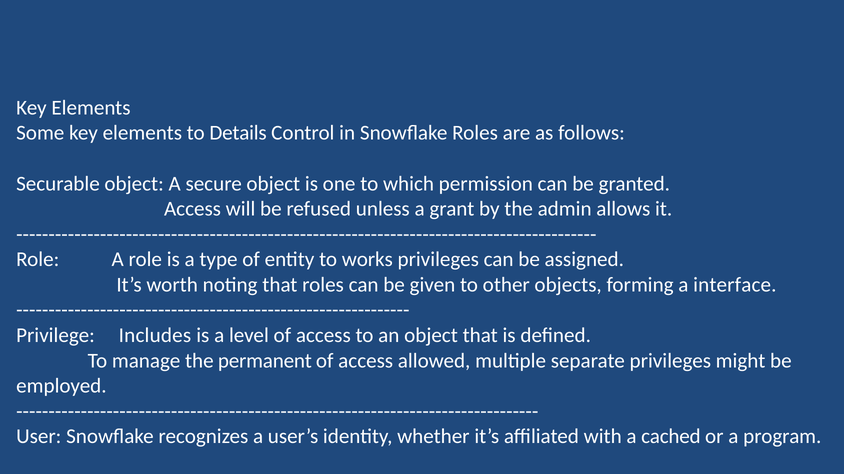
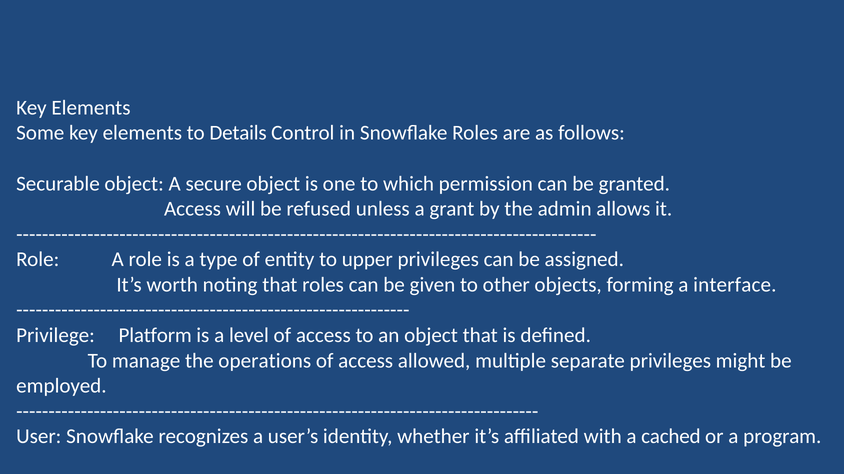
works: works -> upper (367, 260)
Includes: Includes -> Platform (155, 336)
permanent: permanent -> operations (265, 361)
